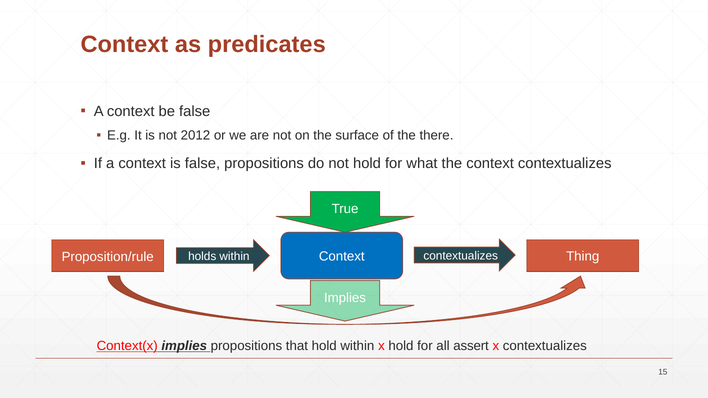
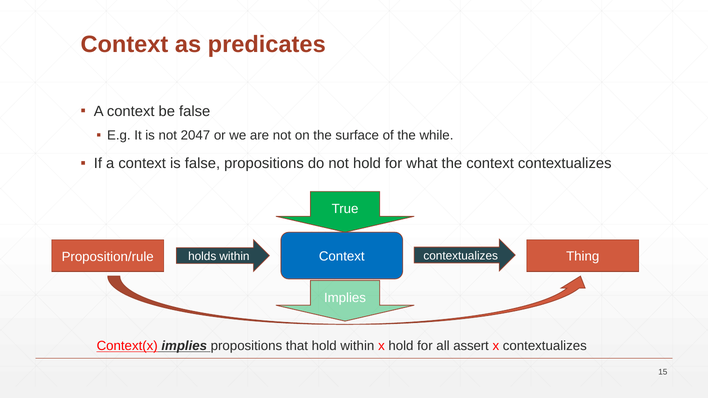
2012: 2012 -> 2047 (195, 135)
there: there -> while (436, 135)
